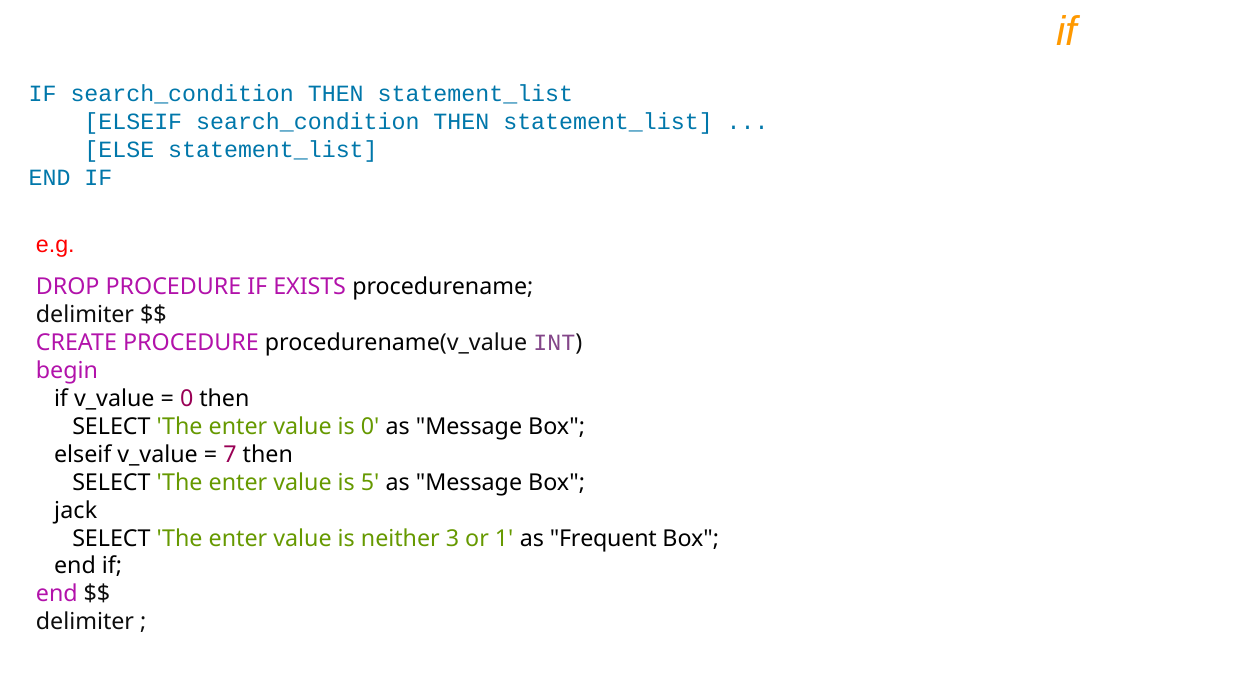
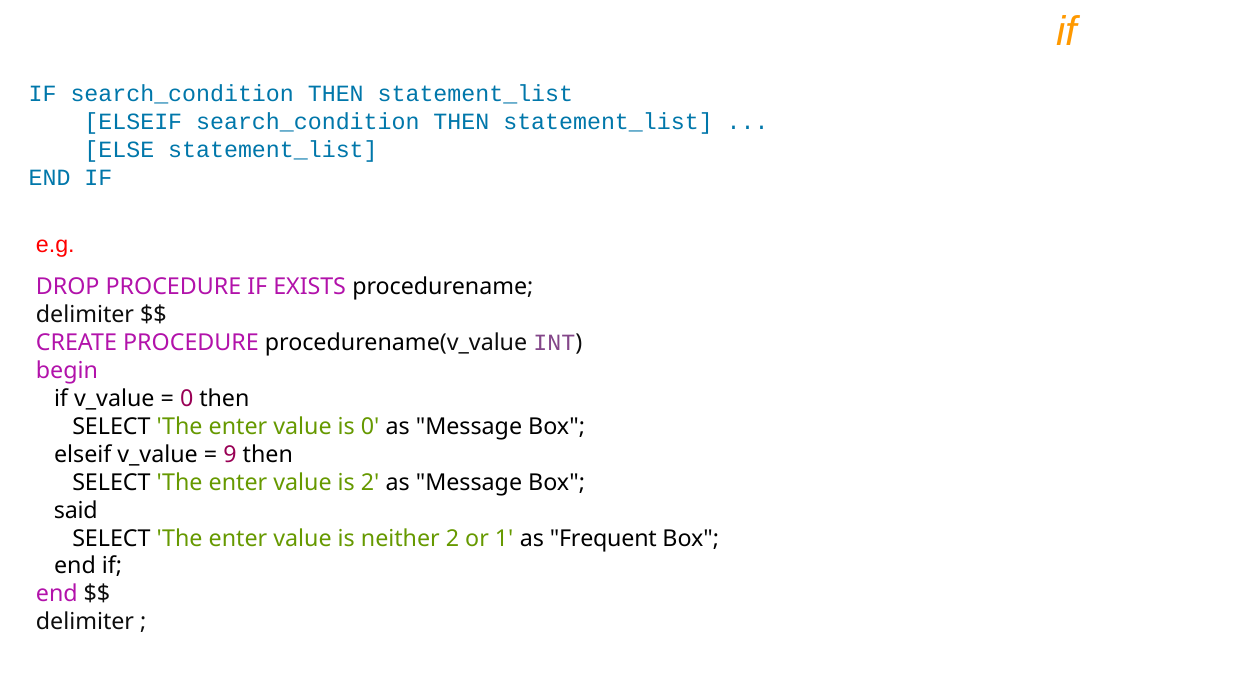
7: 7 -> 9 (230, 455)
is 5: 5 -> 2 (370, 483)
jack: jack -> said (76, 510)
neither 3: 3 -> 2 (452, 538)
